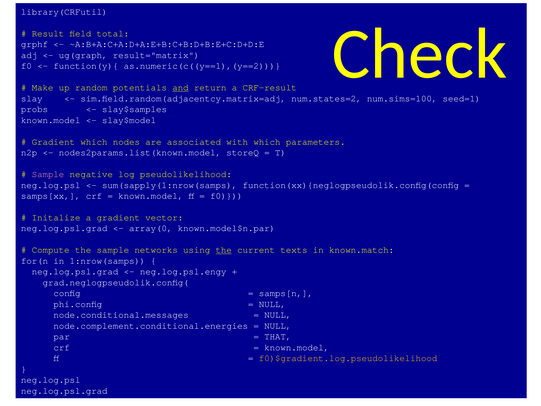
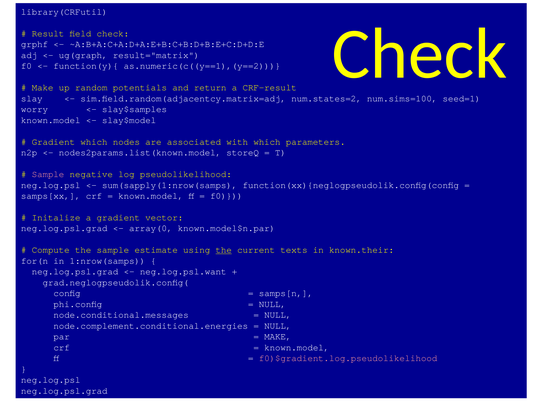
total: total -> check (113, 33)
and underline: present -> none (180, 88)
probs: probs -> worry (34, 109)
networks: networks -> estimate (156, 250)
known.match: known.match -> known.their (362, 250)
neg.log.psl.engy: neg.log.psl.engy -> neg.log.psl.want (183, 271)
THAT: THAT -> MAKE (278, 336)
f0)$gradient.log.pseudolikelihood colour: yellow -> pink (348, 358)
